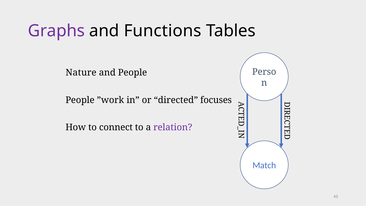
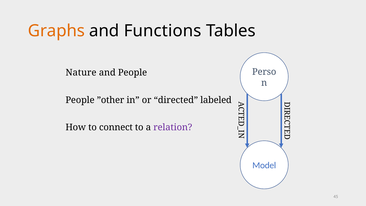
Graphs colour: purple -> orange (56, 31)
”work: ”work -> ”other (111, 100)
focuses: focuses -> labeled (216, 100)
Match: Match -> Model (264, 165)
